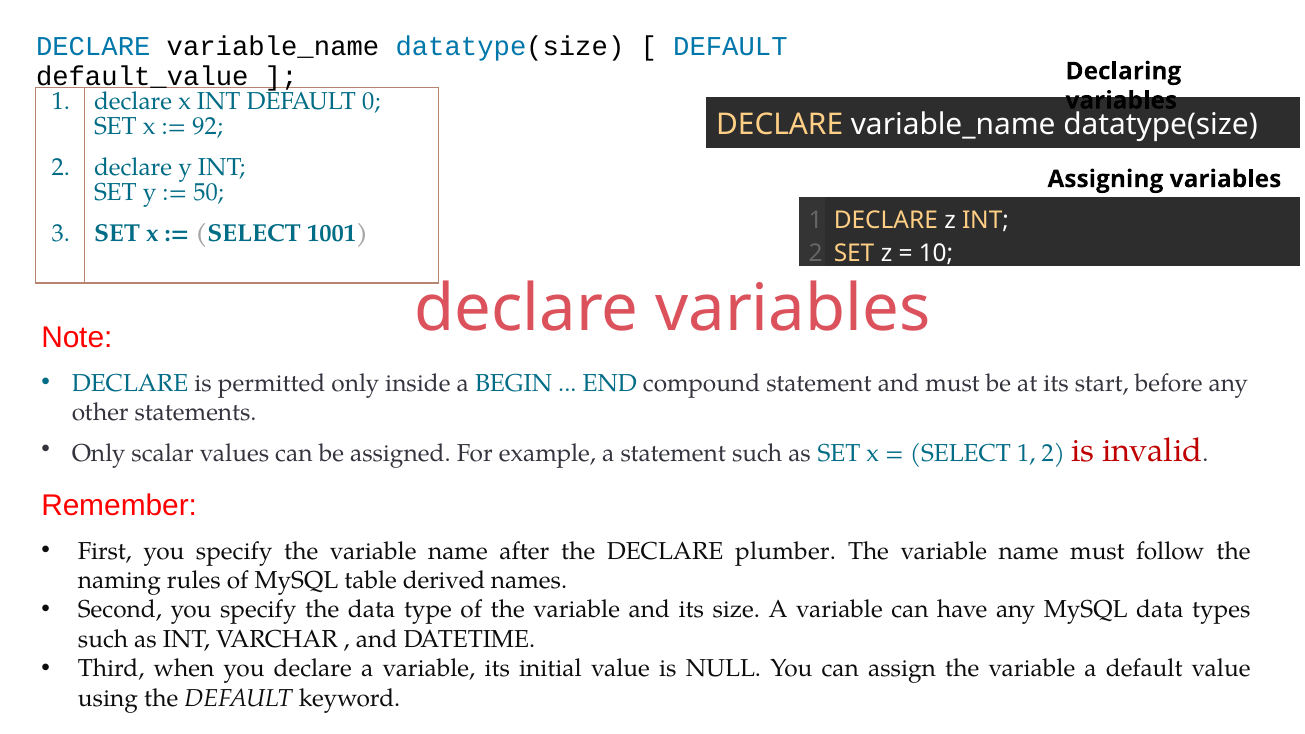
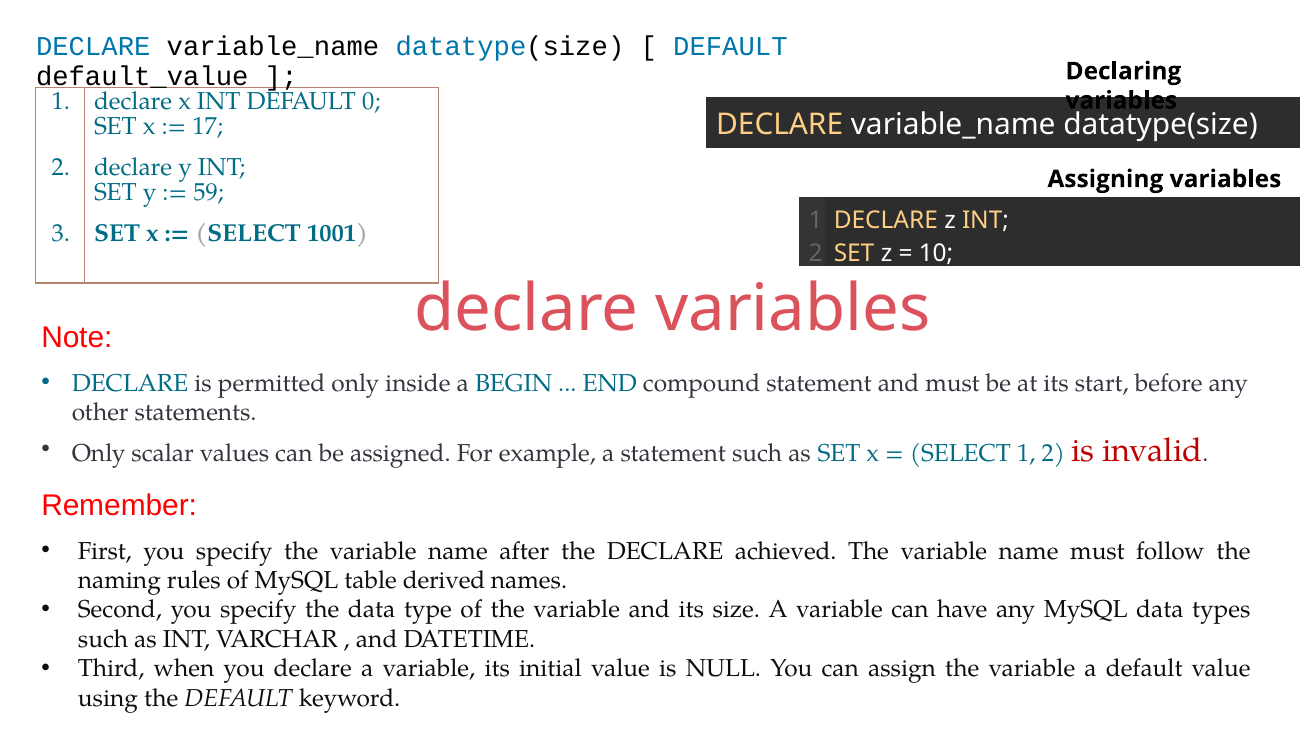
92: 92 -> 17 (208, 126)
50: 50 -> 59 (209, 192)
plumber: plumber -> achieved (786, 551)
